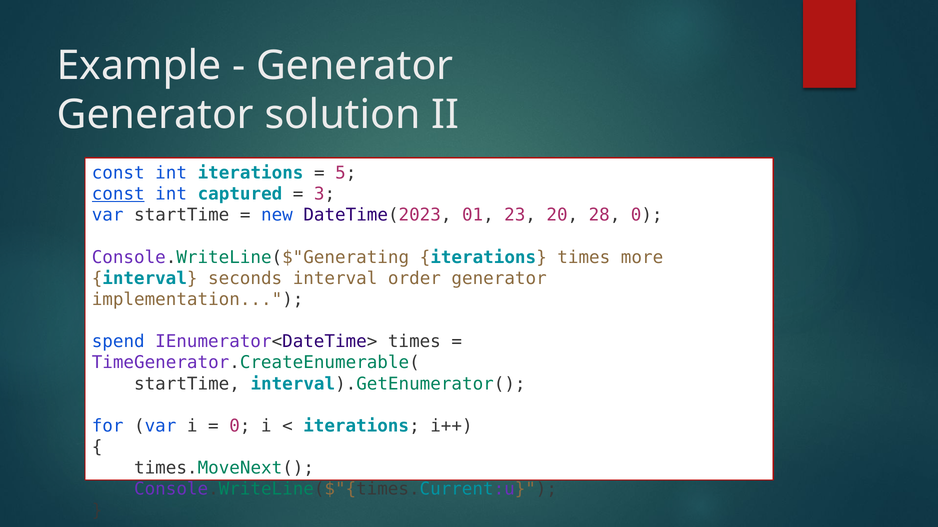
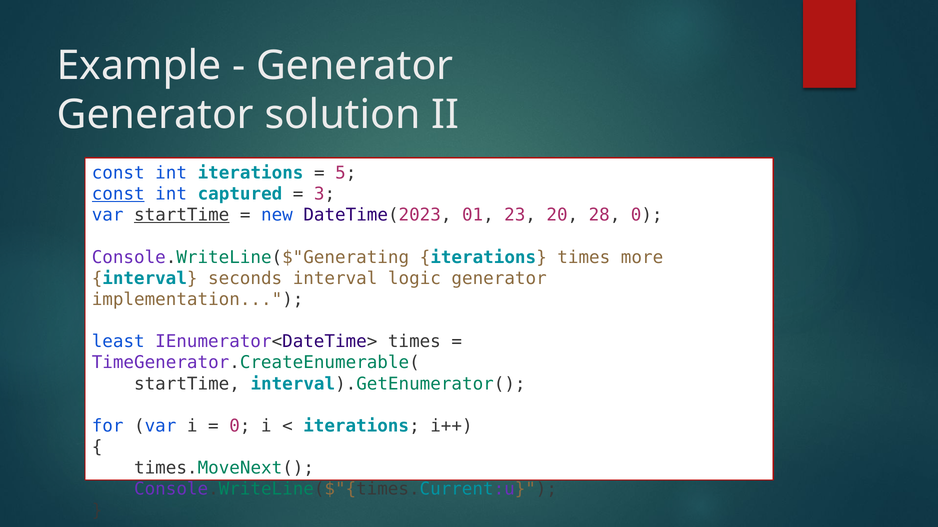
startTime underline: none -> present (182, 215)
order: order -> logic (414, 279)
spend: spend -> least (118, 342)
